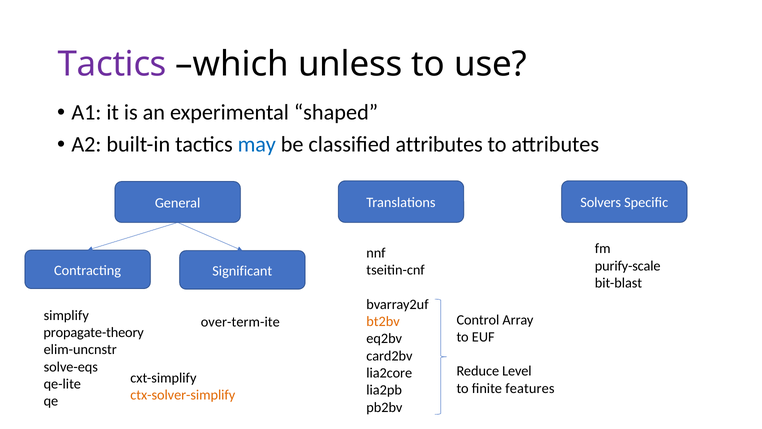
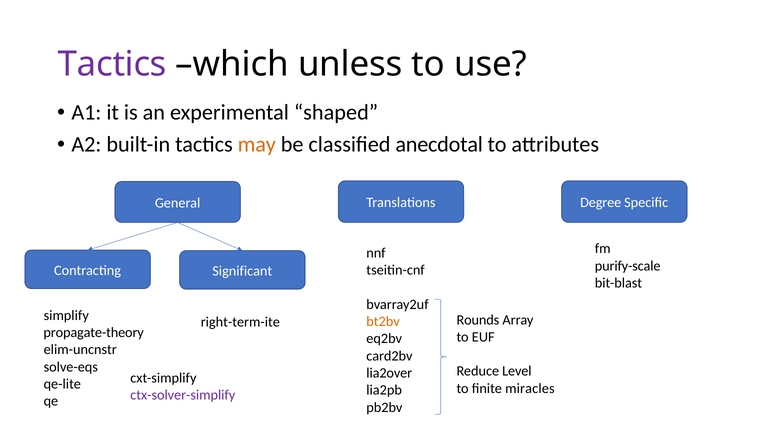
may colour: blue -> orange (257, 144)
classified attributes: attributes -> anecdotal (439, 144)
Solvers: Solvers -> Degree (601, 202)
Control: Control -> Rounds (478, 320)
over-term-ite: over-term-ite -> right-term-ite (240, 322)
lia2core: lia2core -> lia2over (389, 373)
features: features -> miracles (530, 388)
ctx-solver-simplify colour: orange -> purple (183, 395)
